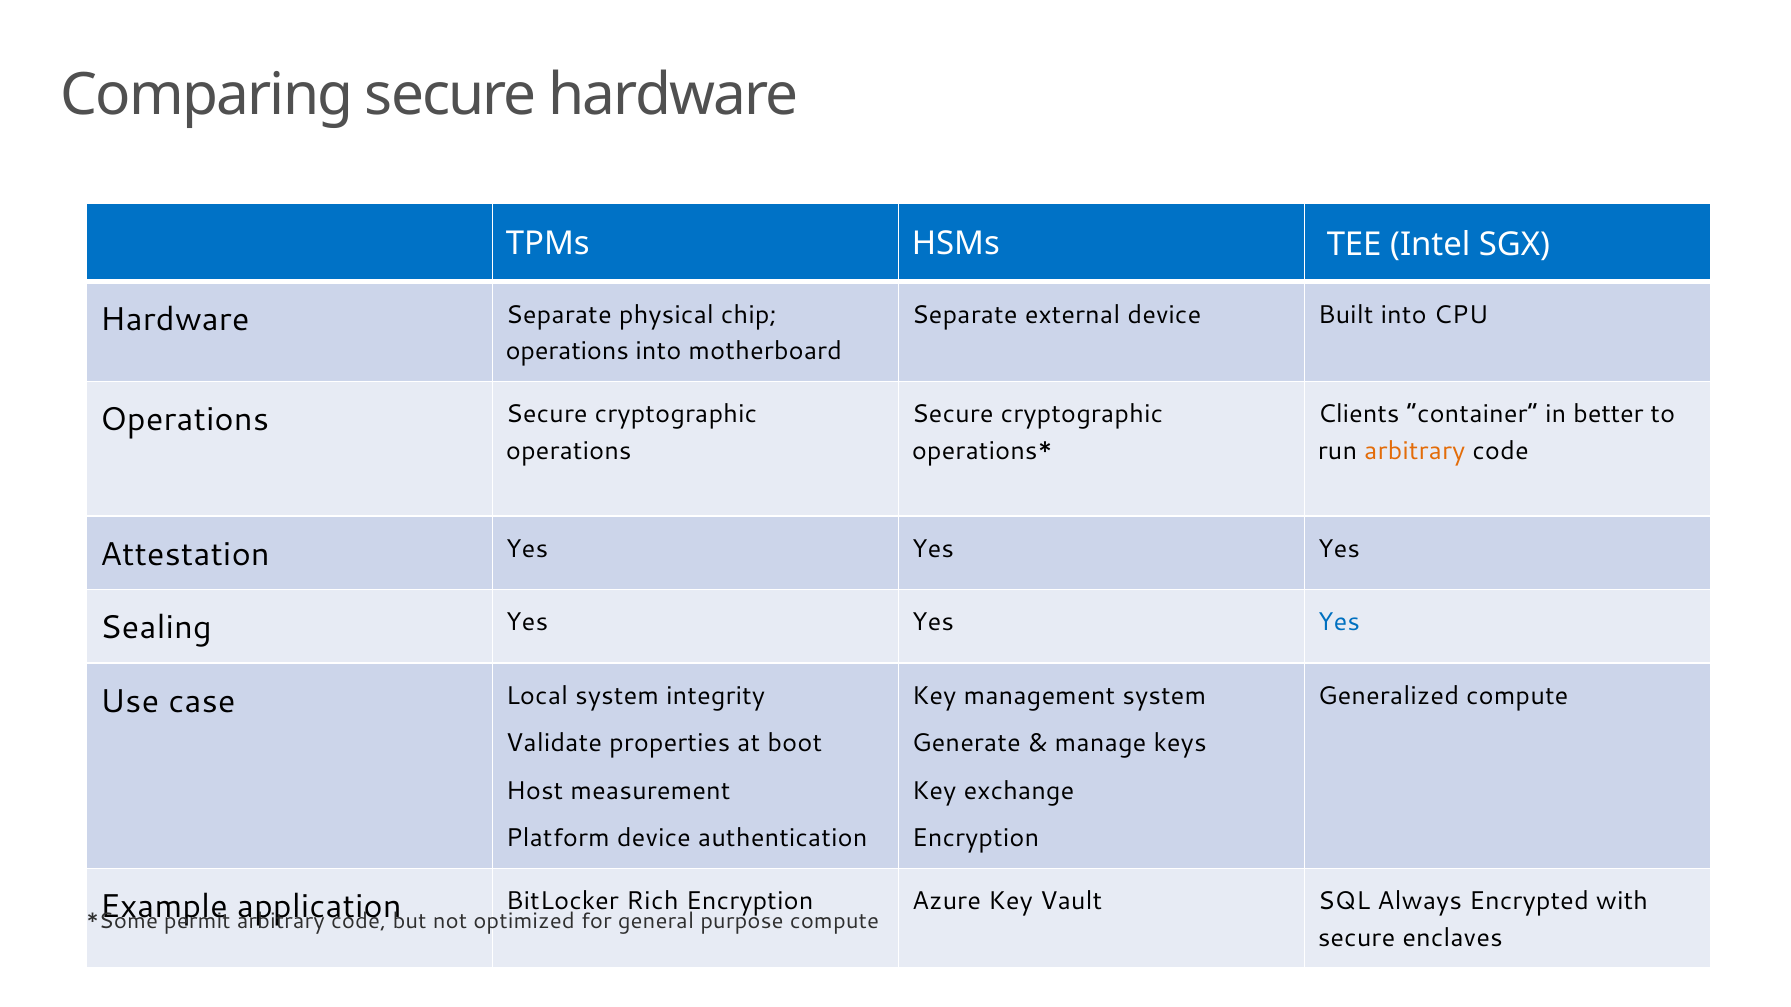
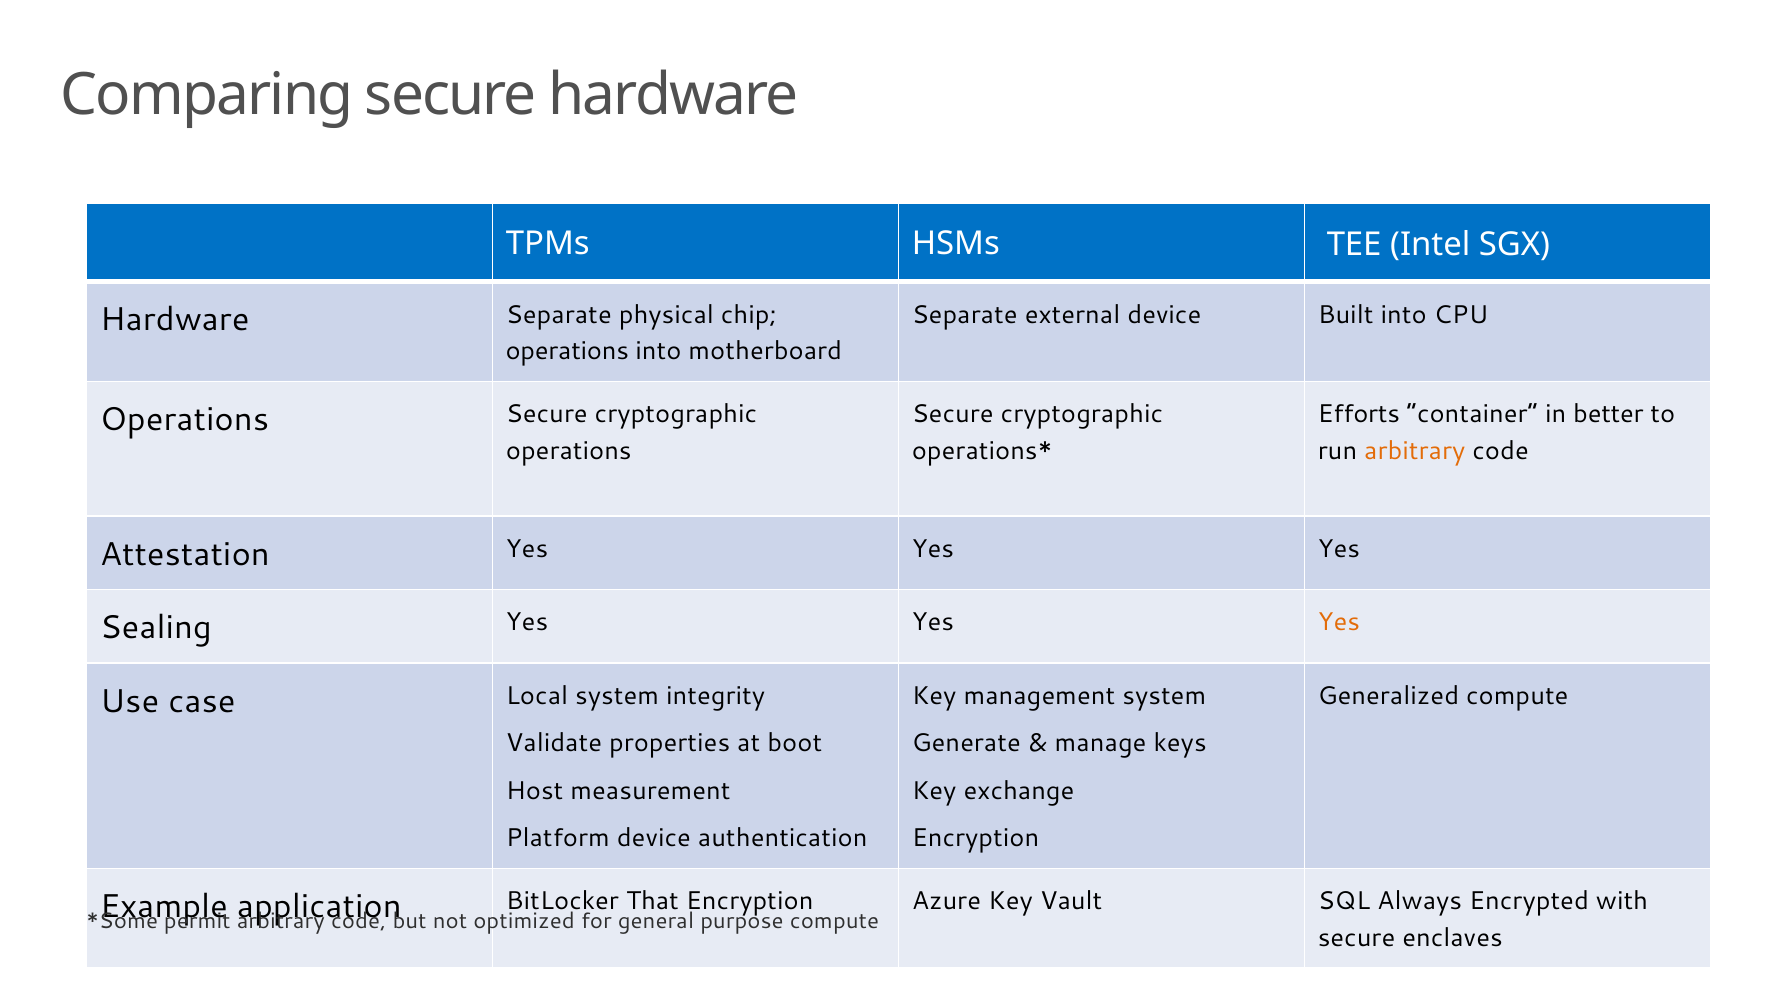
Clients: Clients -> Efforts (1359, 415)
Yes colour: blue -> orange (1339, 623)
Rich: Rich -> That (652, 902)
